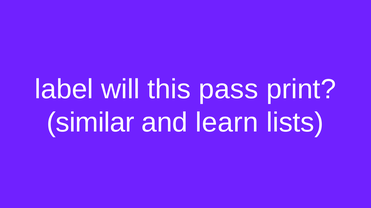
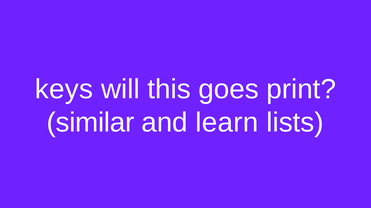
label: label -> keys (64, 90)
pass: pass -> goes (229, 90)
